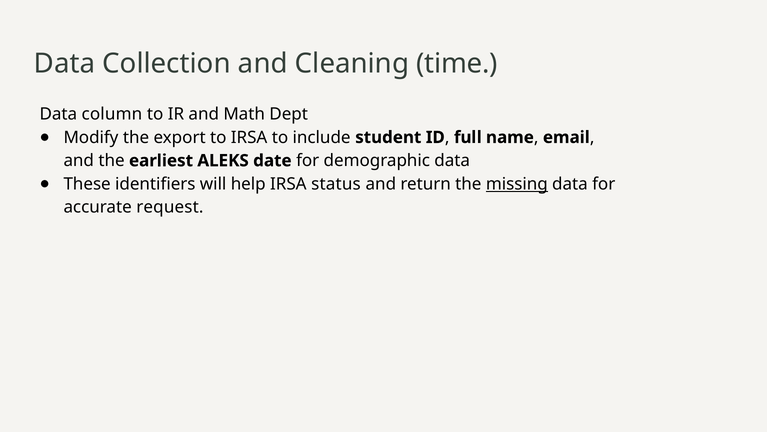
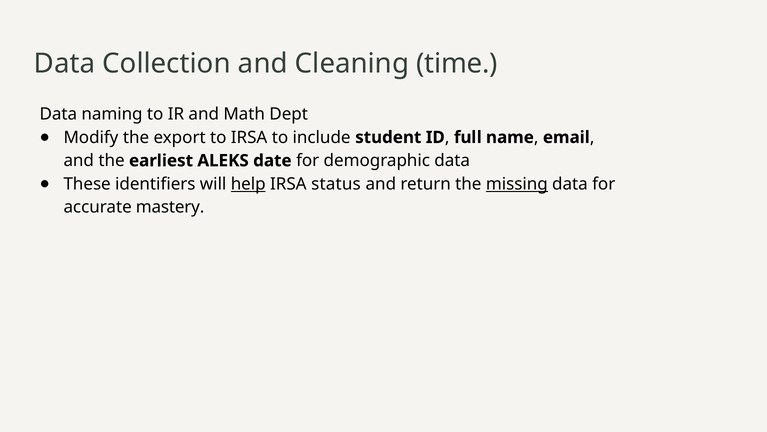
column: column -> naming (112, 114)
help underline: none -> present (248, 184)
request: request -> mastery (170, 207)
